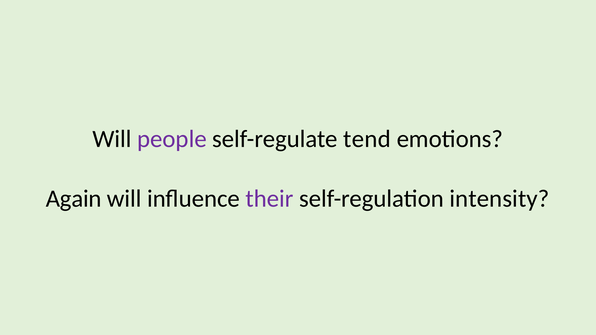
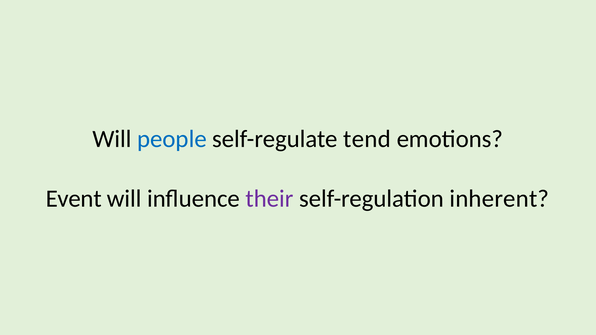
people colour: purple -> blue (172, 139)
Again: Again -> Event (74, 199)
intensity: intensity -> inherent (499, 199)
